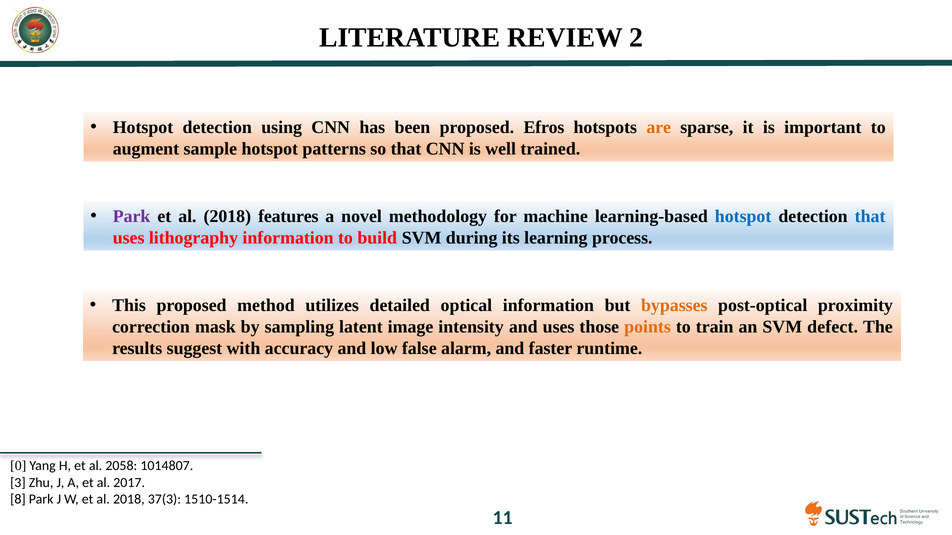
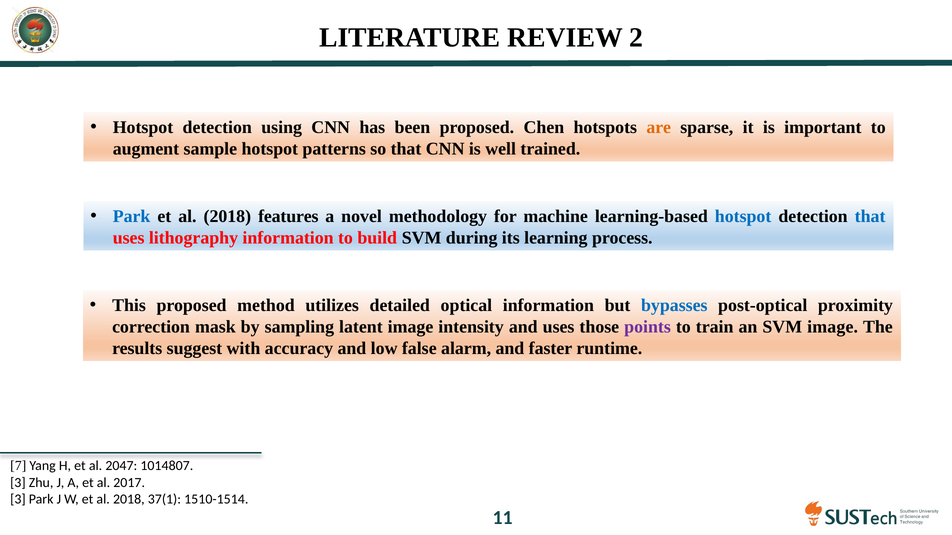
Efros: Efros -> Chen (544, 127)
Park colour: purple -> blue (132, 216)
bypasses colour: orange -> blue (674, 306)
points colour: orange -> purple (648, 327)
SVM defect: defect -> image (833, 327)
0: 0 -> 7 (18, 466)
2058: 2058 -> 2047 (121, 466)
8: 8 -> 3 (18, 500)
37(3: 37(3 -> 37(1 (164, 500)
